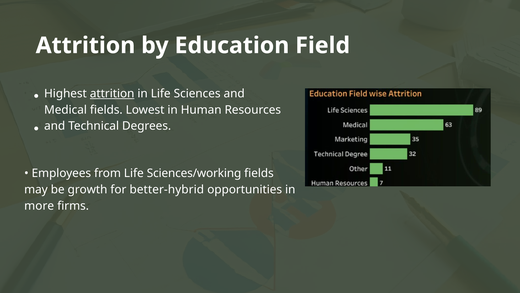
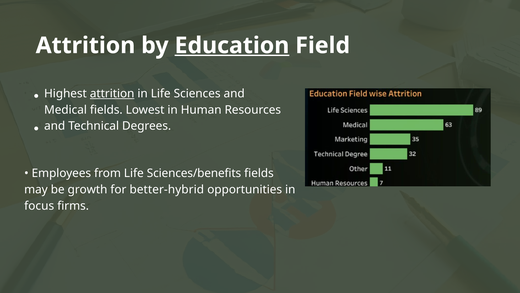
Education underline: none -> present (232, 45)
Sciences/working: Sciences/working -> Sciences/benefits (194, 173)
more: more -> focus (39, 206)
